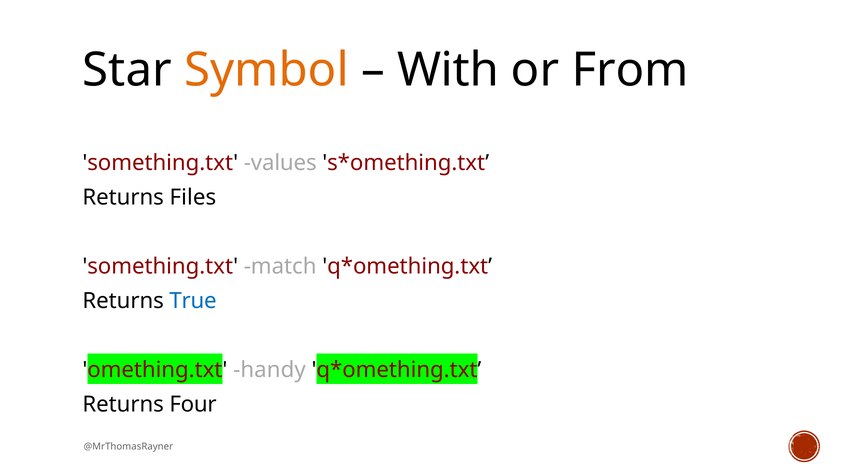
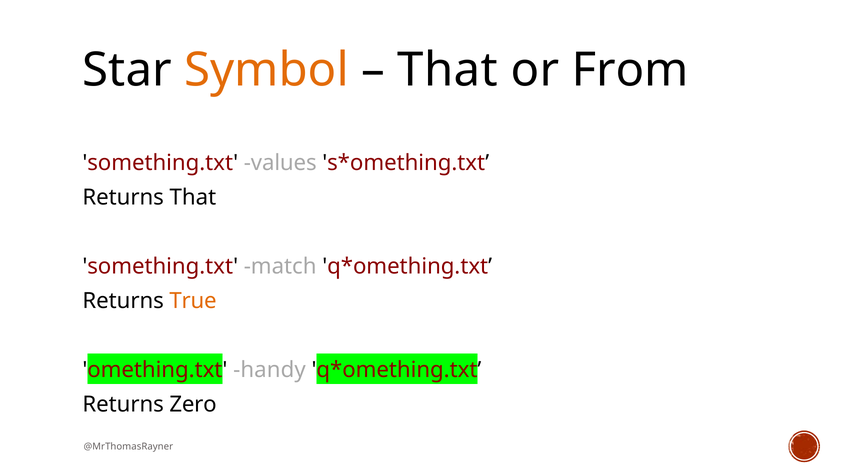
With: With -> That (448, 70)
Returns Files: Files -> That (193, 197)
True colour: blue -> orange (193, 301)
Four: Four -> Zero (193, 405)
